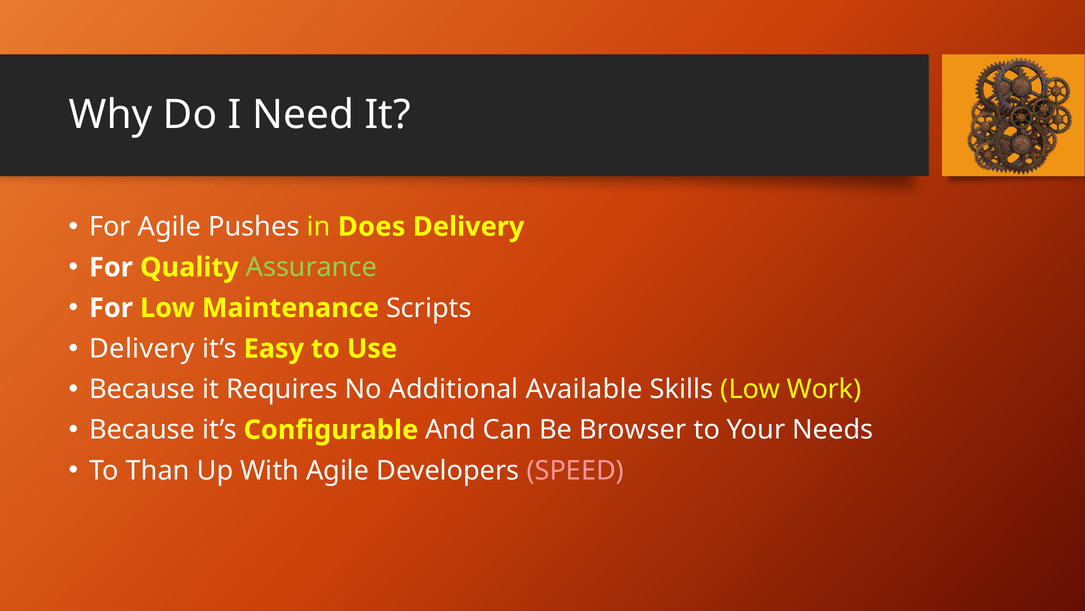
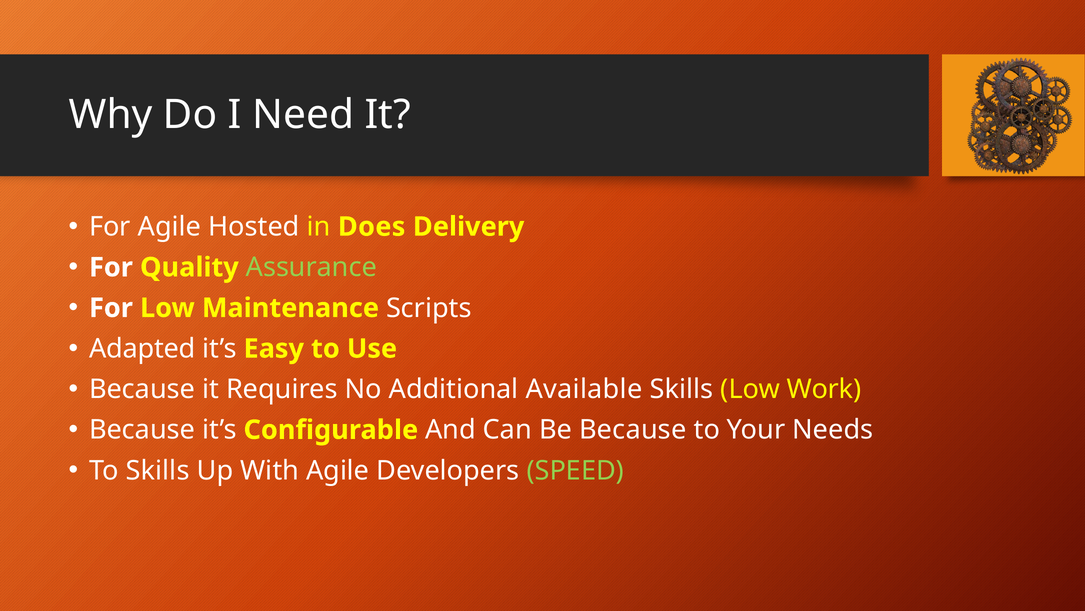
Pushes: Pushes -> Hosted (254, 227)
Delivery: Delivery -> Adapted (142, 348)
Be Browser: Browser -> Because (633, 429)
To Than: Than -> Skills (158, 470)
SPEED colour: pink -> light green (575, 470)
